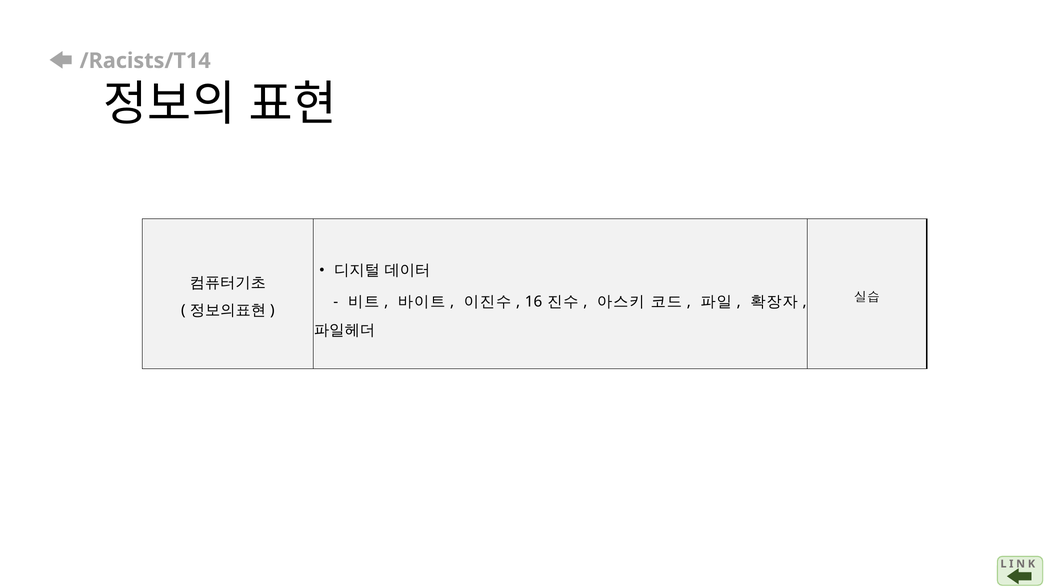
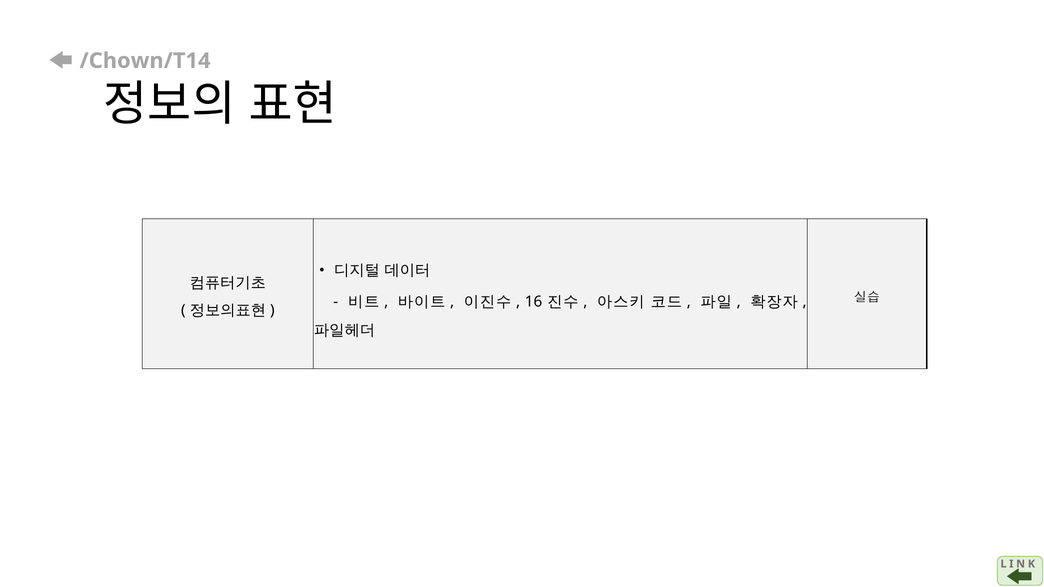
/Racists/T14: /Racists/T14 -> /Chown/T14 (145, 61)
